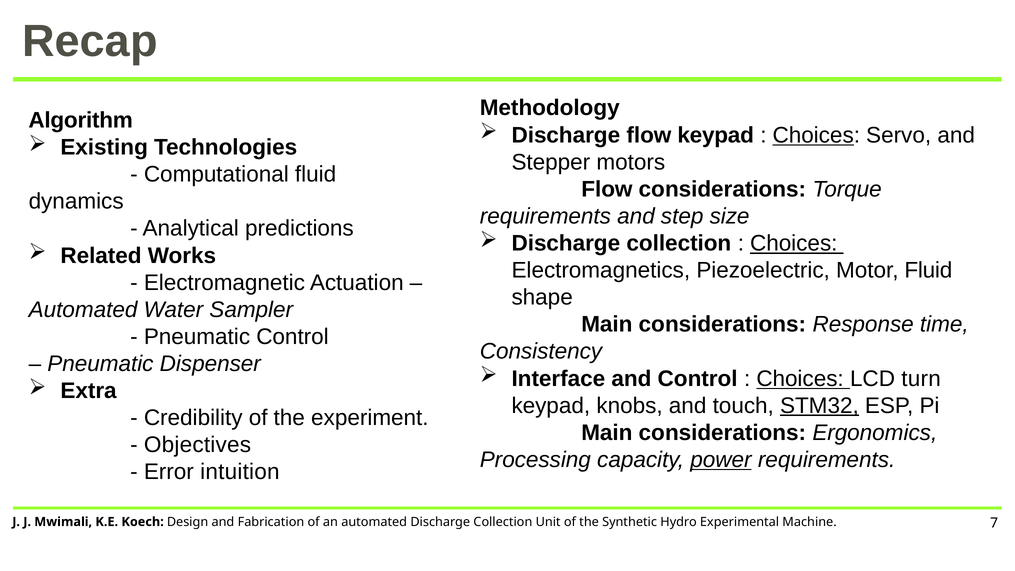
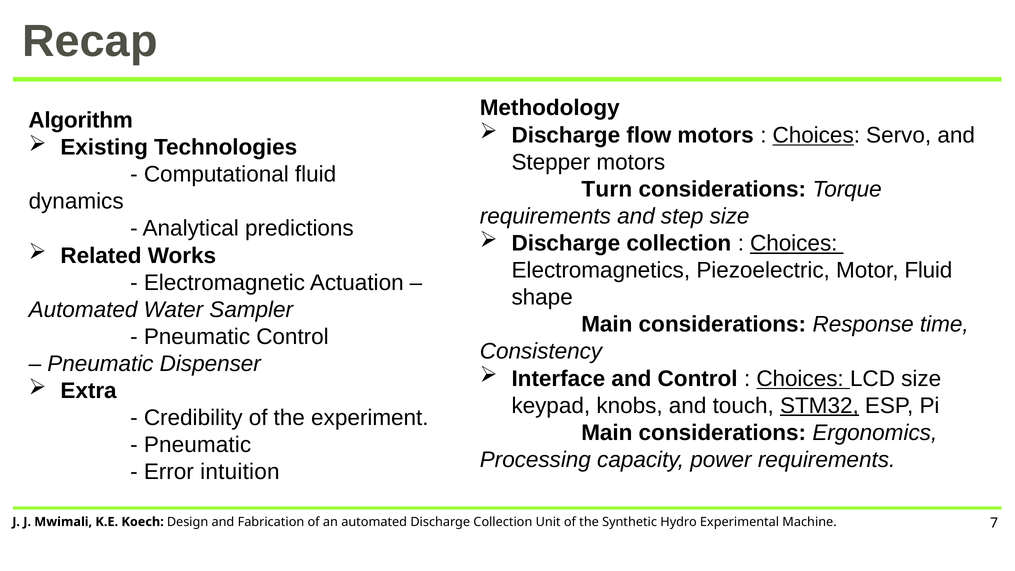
flow keypad: keypad -> motors (716, 135)
Flow: Flow -> Turn (607, 189)
LCD turn: turn -> size (921, 379)
Objectives: Objectives -> Pneumatic (198, 445)
power underline: present -> none (721, 460)
